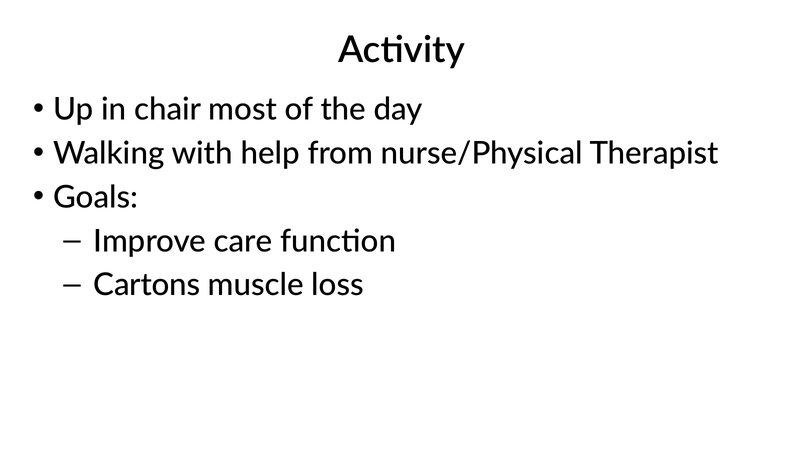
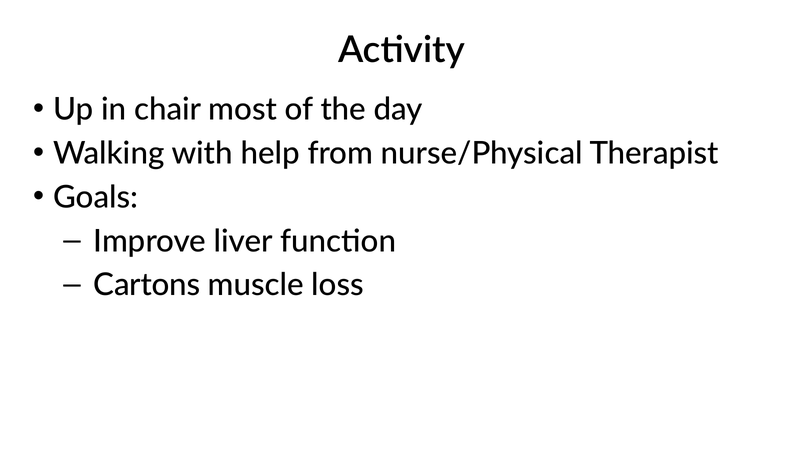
care: care -> liver (243, 241)
